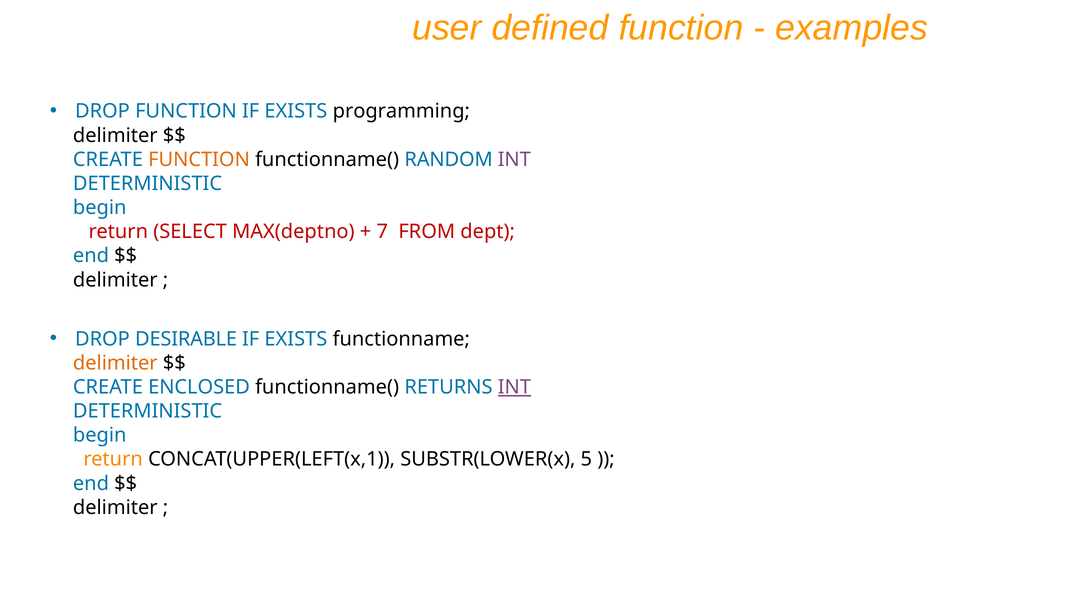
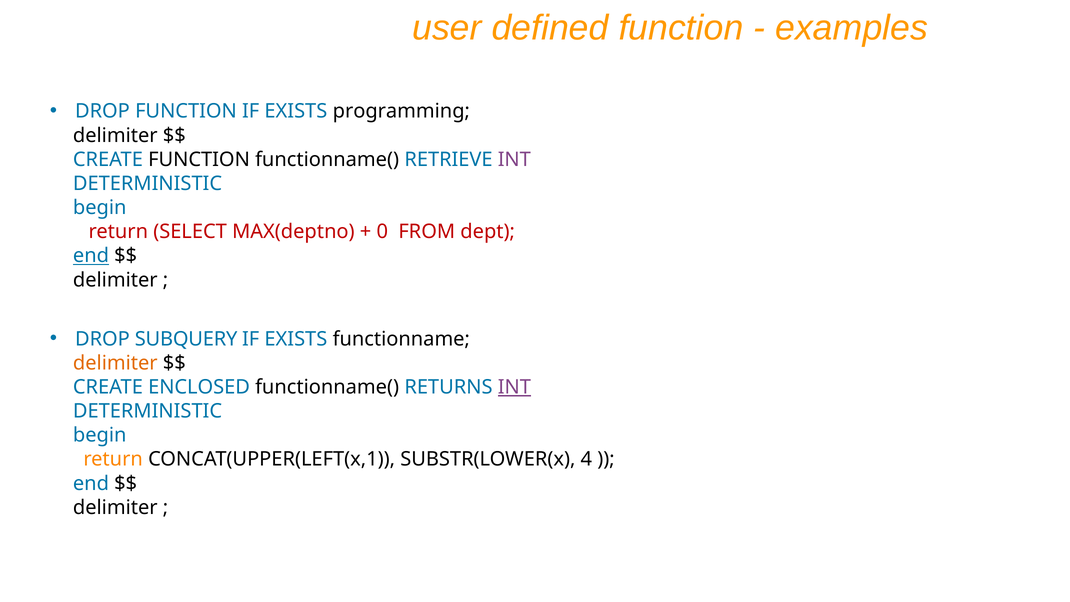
FUNCTION colour: orange -> black (199, 159)
RANDOM: RANDOM -> RETRIEVE (449, 159)
7: 7 -> 0 (382, 232)
end underline: none -> present (91, 256)
DESIRABLE: DESIRABLE -> SUBQUERY (186, 339)
5: 5 -> 4 (586, 459)
